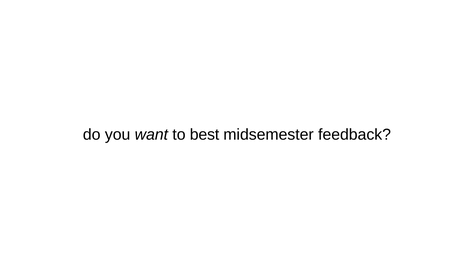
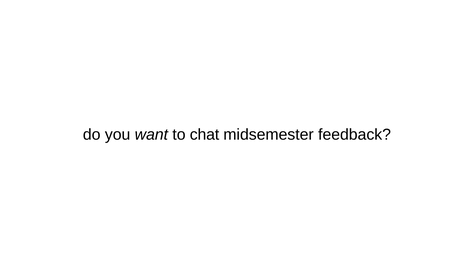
best: best -> chat (205, 134)
